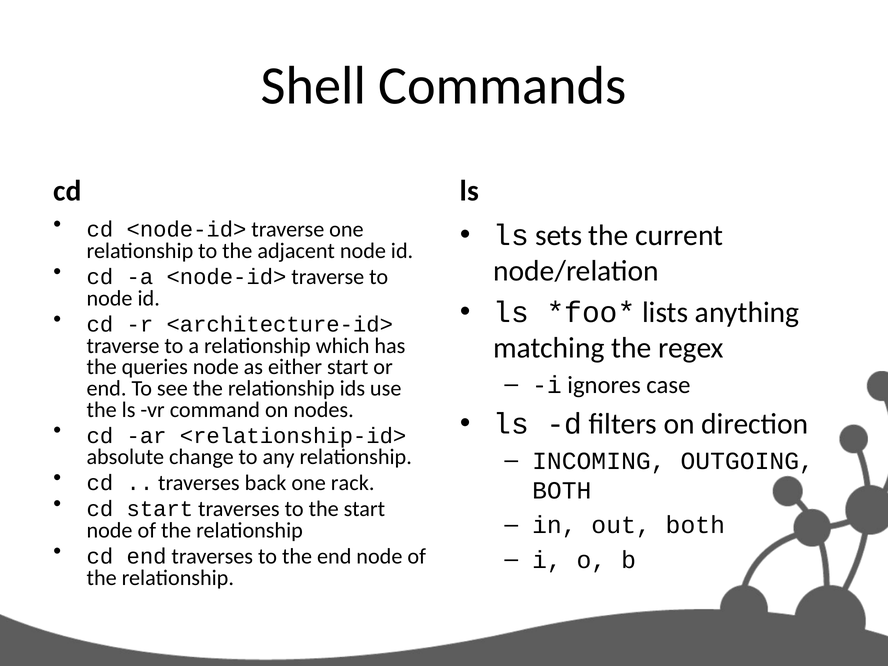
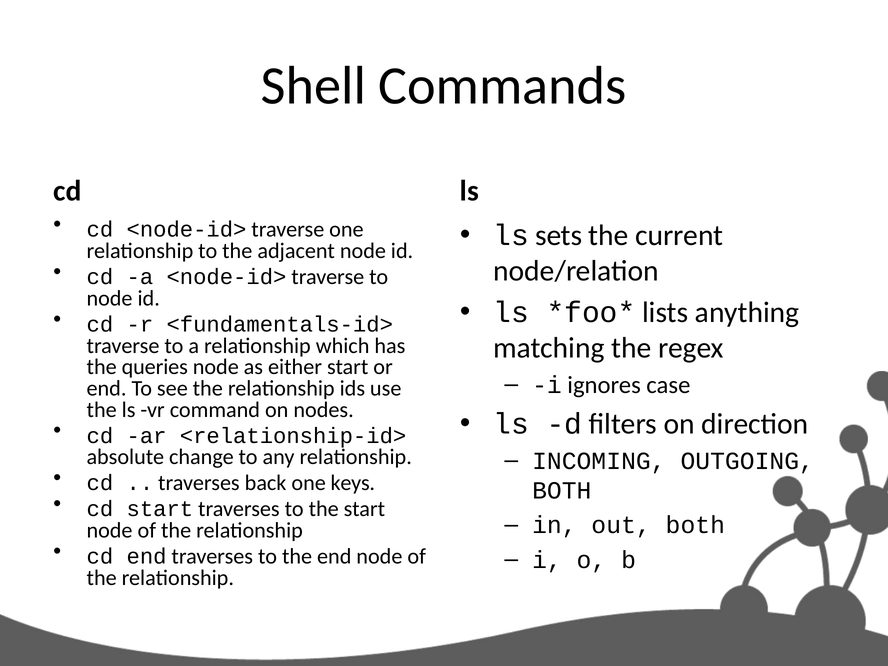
<architecture-id>: <architecture-id> -> <fundamentals-id> (280, 324)
rack: rack -> keys (353, 483)
